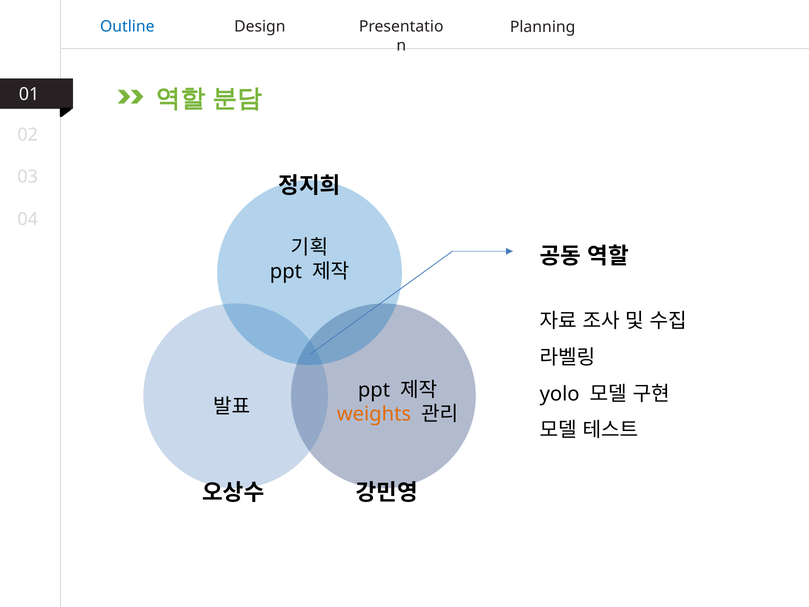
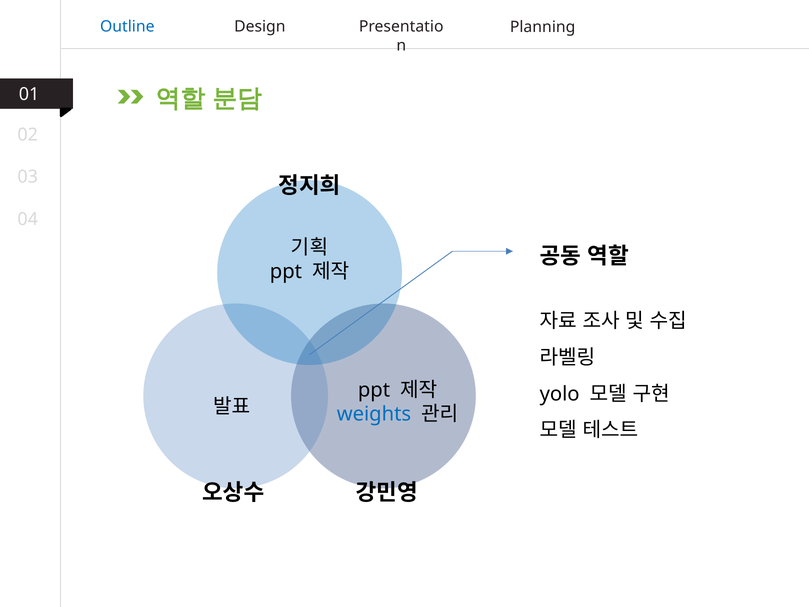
weights colour: orange -> blue (374, 414)
